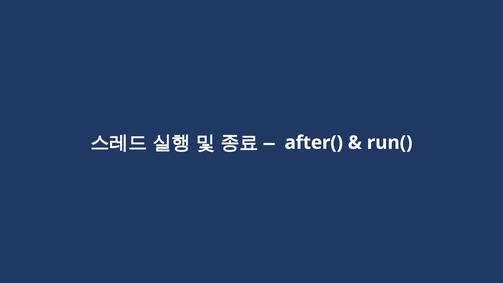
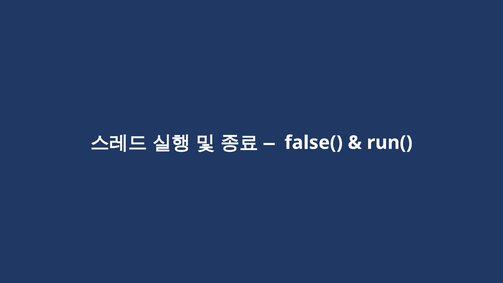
after(: after( -> false( (314, 143)
